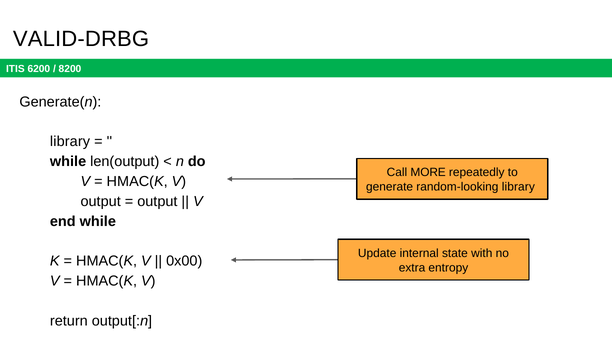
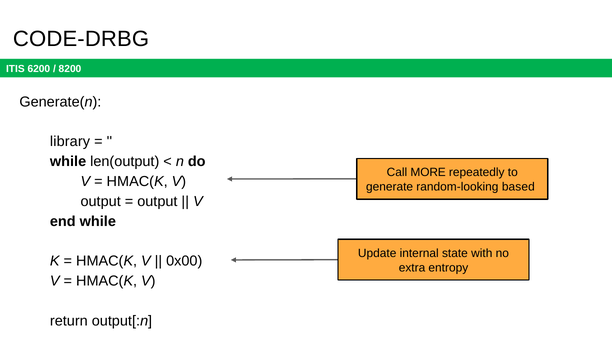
VALID-DRBG: VALID-DRBG -> CODE-DRBG (81, 39)
random-looking library: library -> based (518, 187)
